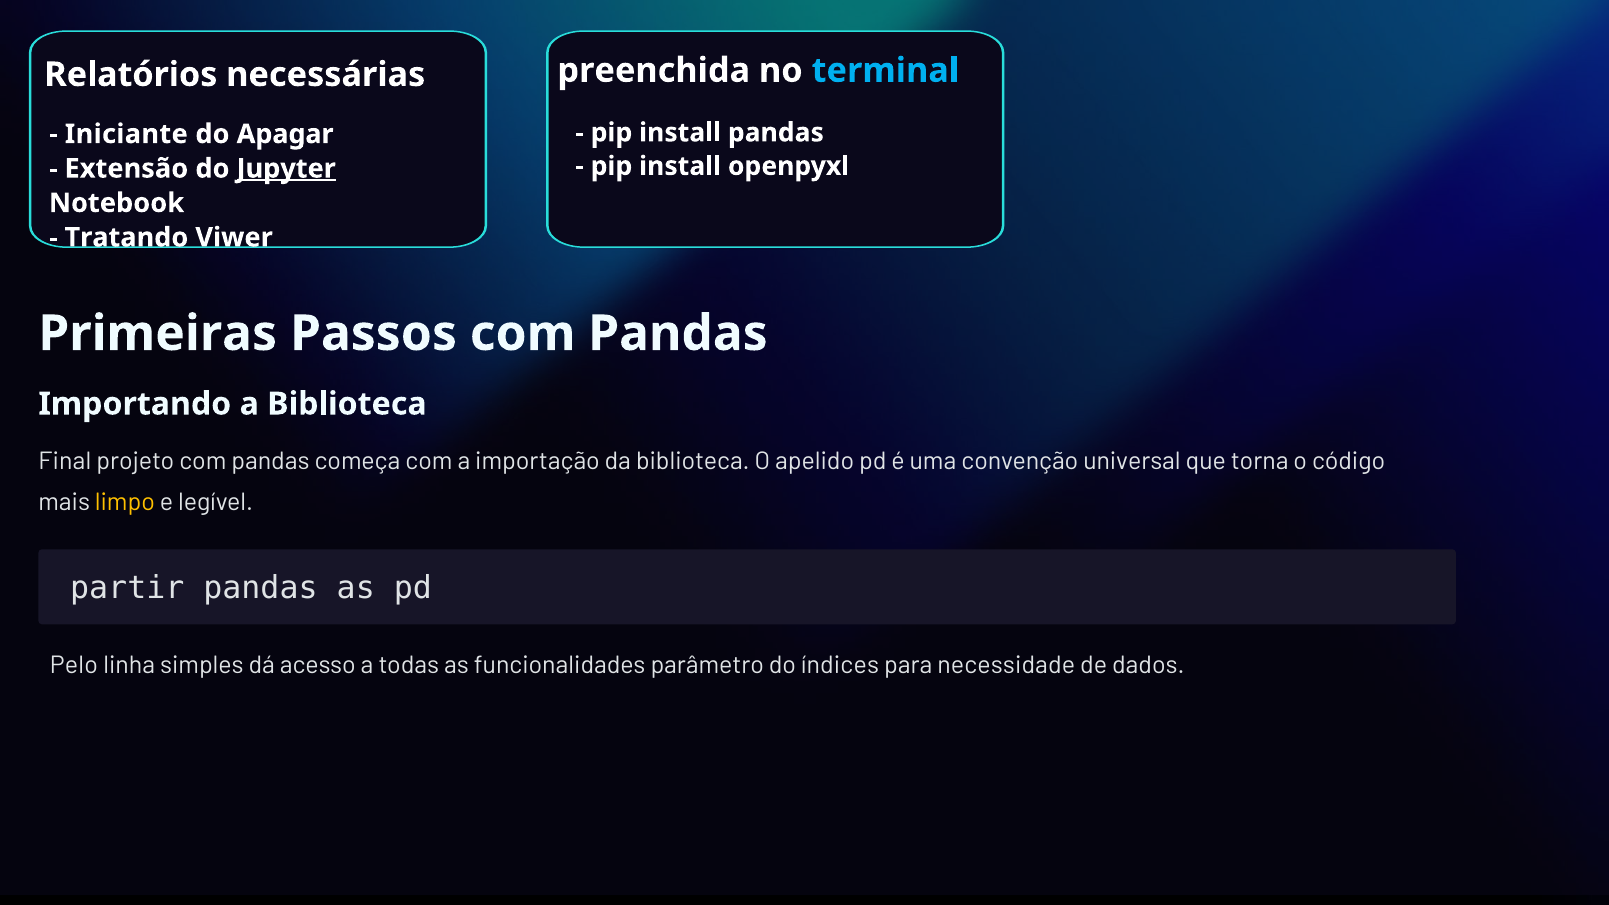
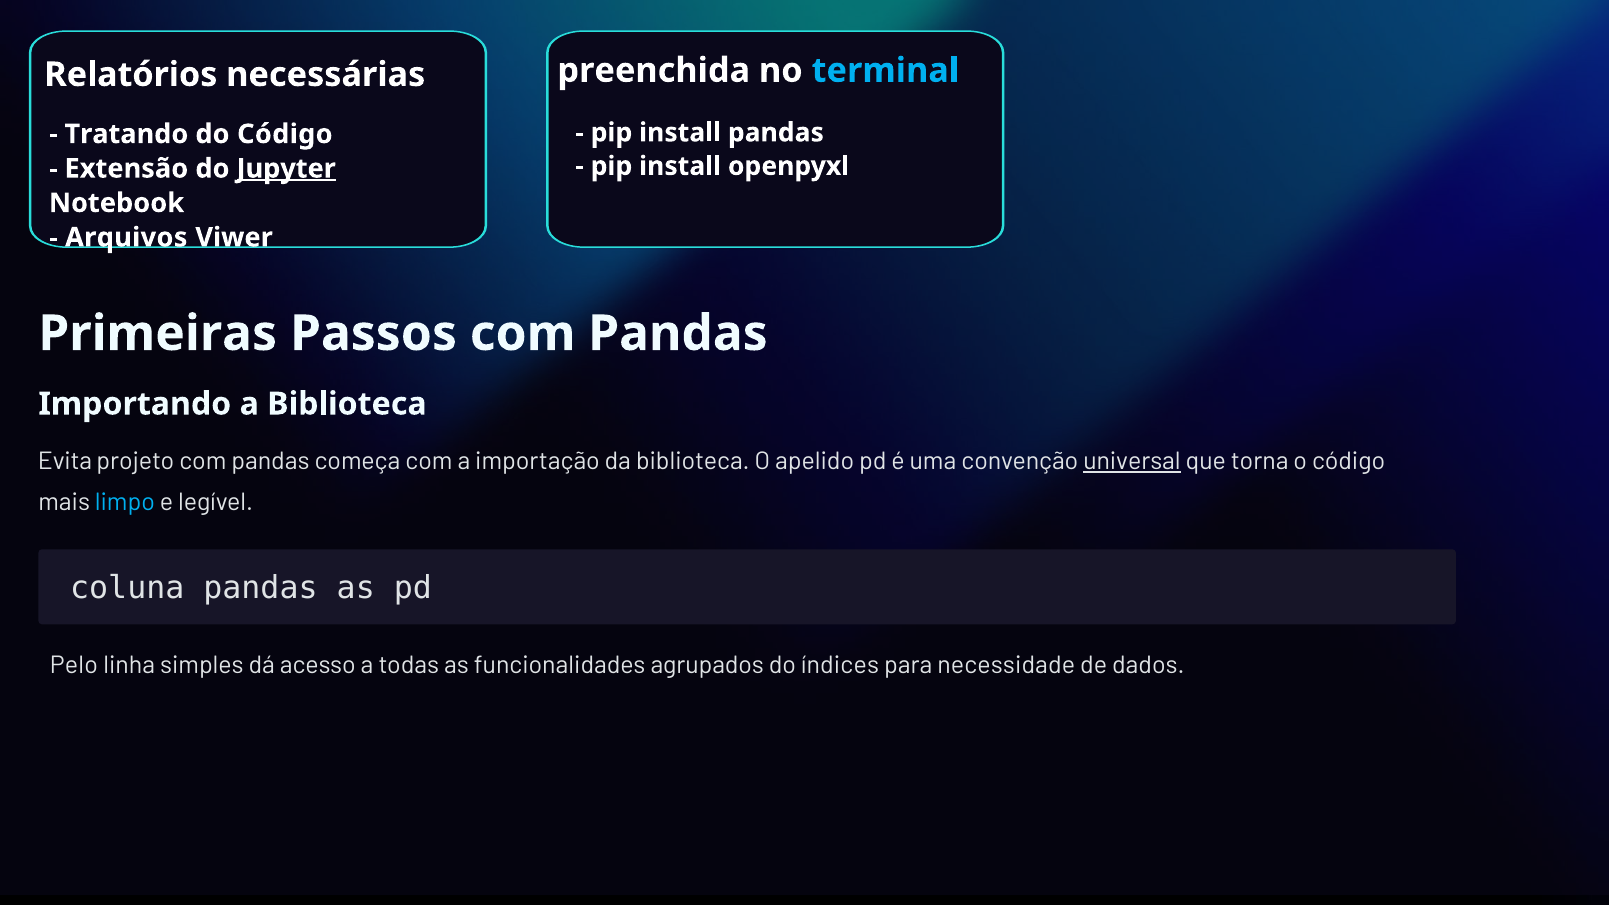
Iniciante: Iniciante -> Tratando (126, 134)
do Apagar: Apagar -> Código (285, 134)
Tratando: Tratando -> Arquivos (126, 238)
Final: Final -> Evita (65, 461)
universal underline: none -> present (1132, 461)
limpo colour: yellow -> light blue (125, 502)
partir: partir -> coluna (127, 588)
parâmetro: parâmetro -> agrupados (707, 665)
